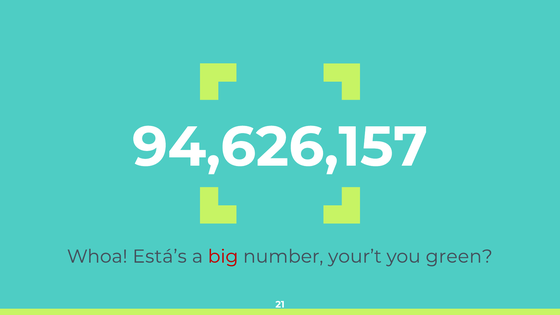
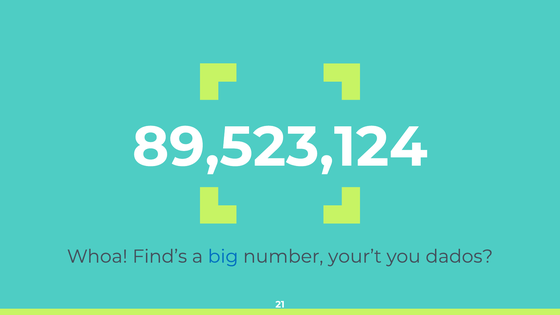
94,626,157: 94,626,157 -> 89,523,124 (280, 147)
Está’s: Está’s -> Find’s (160, 256)
big colour: red -> blue (223, 256)
green: green -> dados (459, 256)
